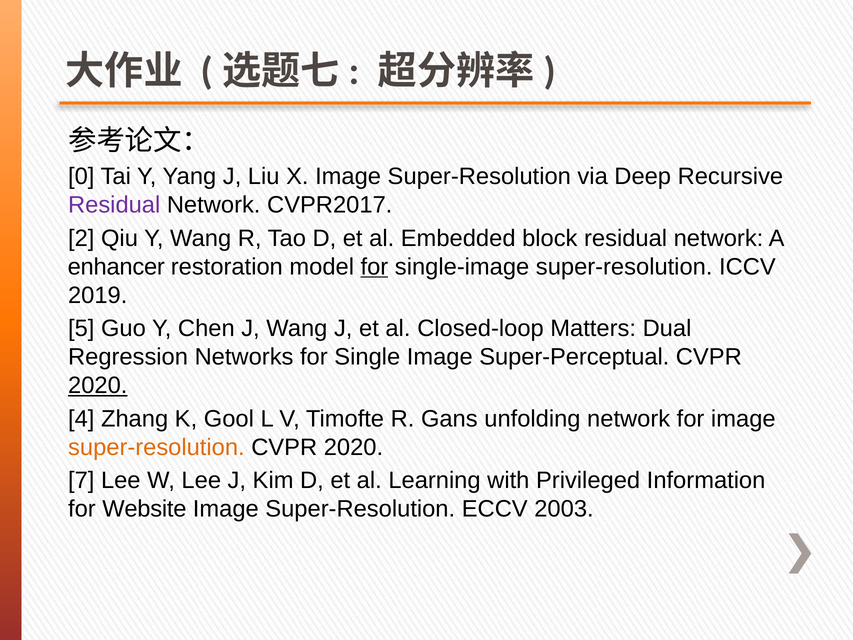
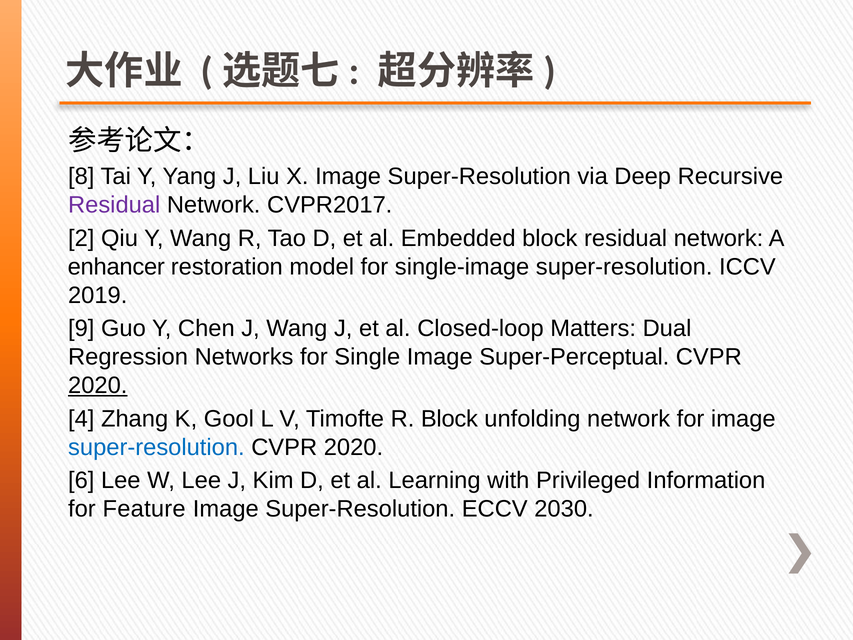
0: 0 -> 8 (81, 177)
for underline: present -> none (374, 267)
5: 5 -> 9 (81, 328)
R Gans: Gans -> Block (449, 419)
super-resolution colour: orange -> blue (156, 447)
7: 7 -> 6 (81, 480)
Website: Website -> Feature (144, 509)
2003: 2003 -> 2030 (564, 509)
